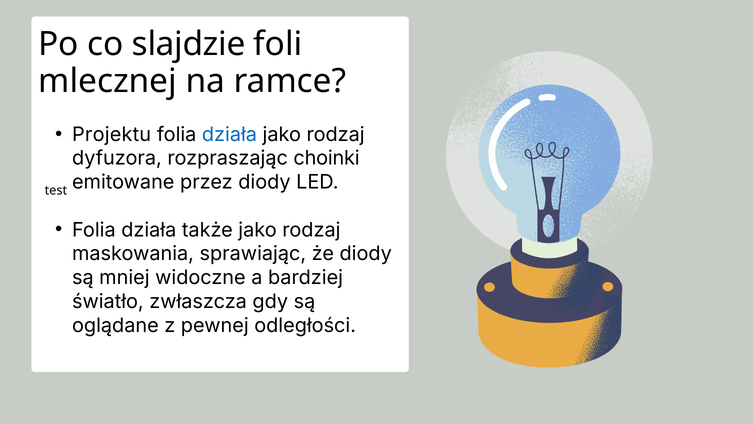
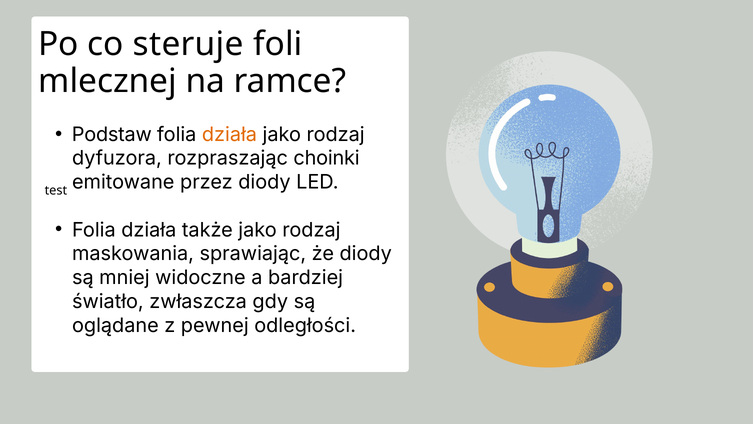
slajdzie: slajdzie -> steruje (188, 44)
Projektu: Projektu -> Podstaw (112, 134)
działa colour: blue -> orange (229, 134)
